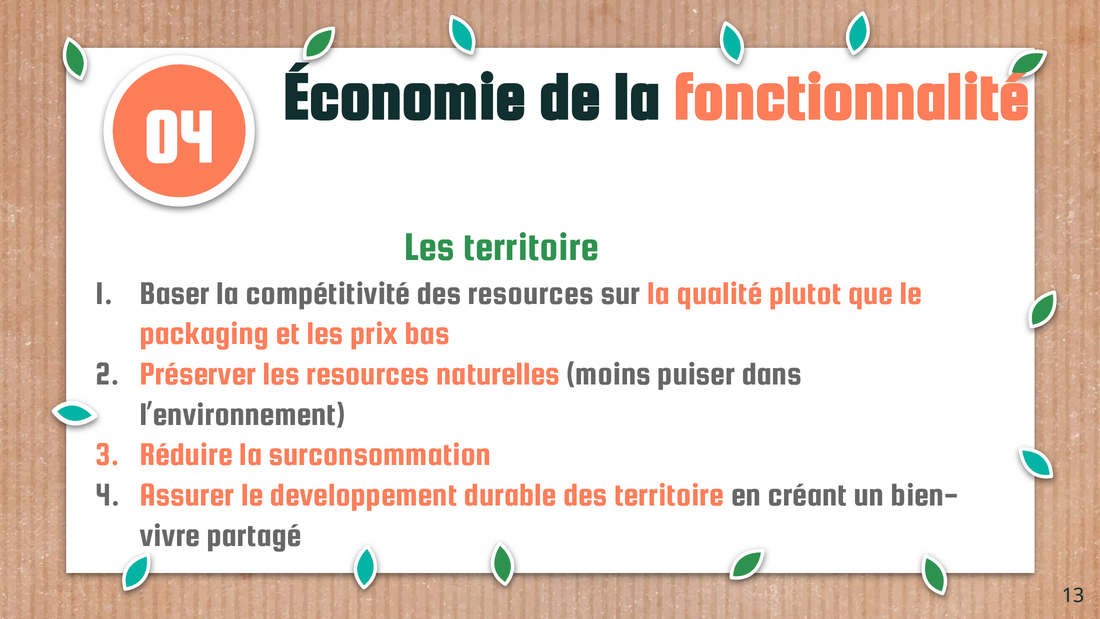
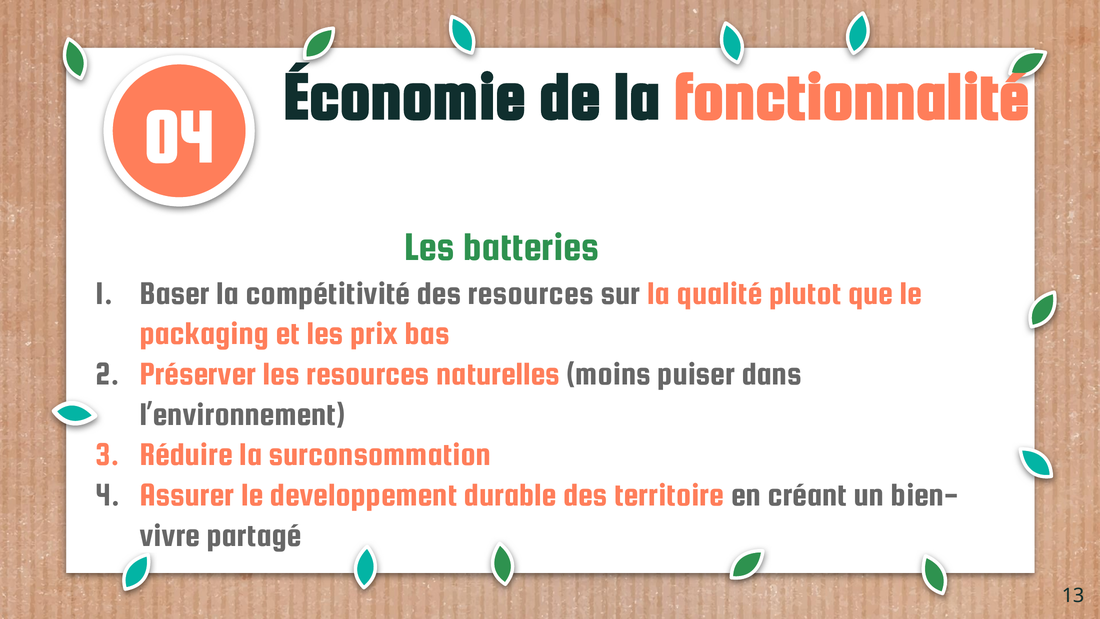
Les territoire: territoire -> batteries (531, 246)
